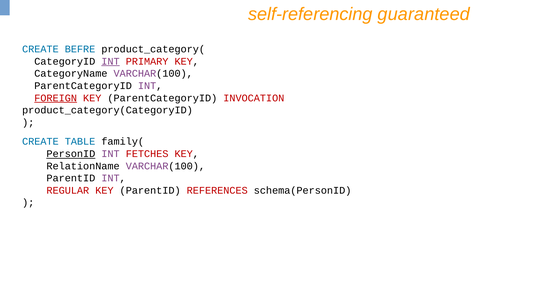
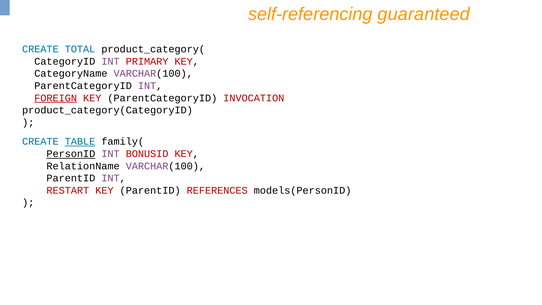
BEFRE: BEFRE -> TOTAL (80, 49)
INT underline: present -> none (111, 61)
TABLE underline: none -> present (80, 142)
FETCHES: FETCHES -> BONUSID (147, 154)
REGULAR: REGULAR -> RESTART (68, 190)
schema(PersonID: schema(PersonID -> models(PersonID (303, 190)
